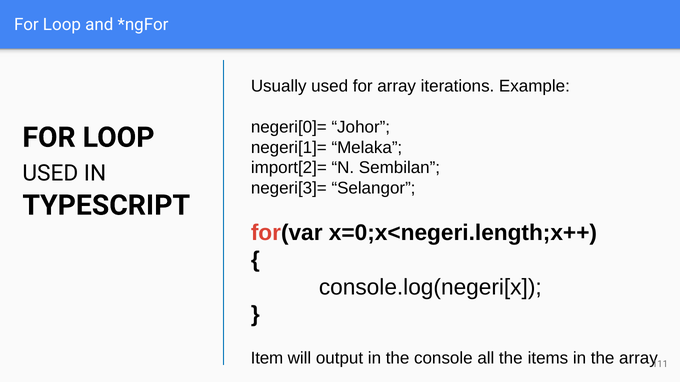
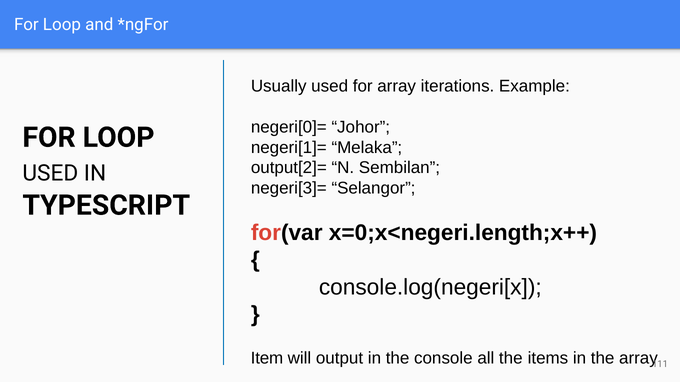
import[2]=: import[2]= -> output[2]= (289, 168)
